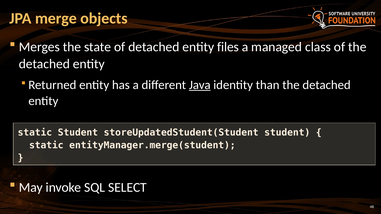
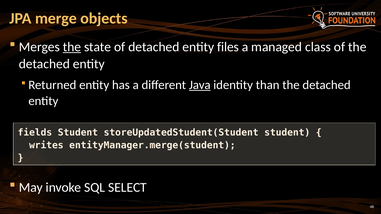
the underline: none -> present (72, 47)
static: static -> fields (35, 133)
static: static -> writes (46, 145)
